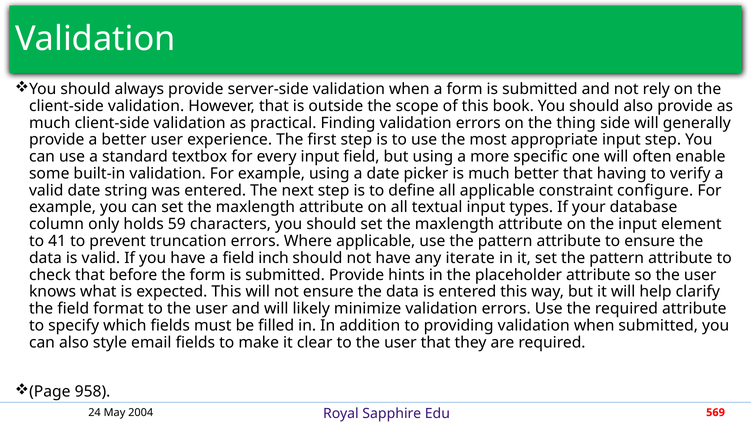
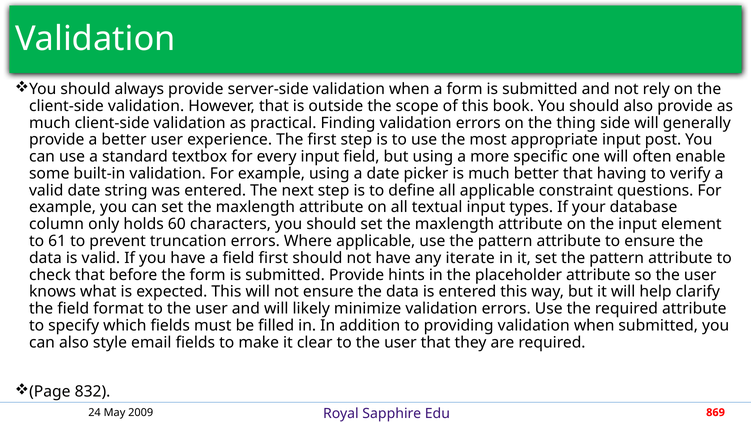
input step: step -> post (663, 140)
configure: configure -> questions (655, 191)
59: 59 -> 60 (177, 224)
41: 41 -> 61 (57, 241)
field inch: inch -> first (273, 258)
958: 958 -> 832 (93, 392)
2004: 2004 -> 2009 (141, 413)
569: 569 -> 869 (716, 413)
